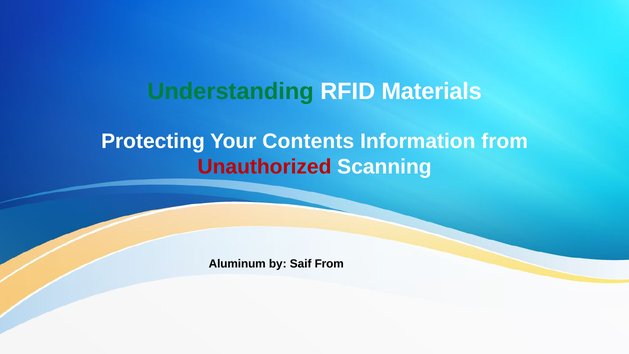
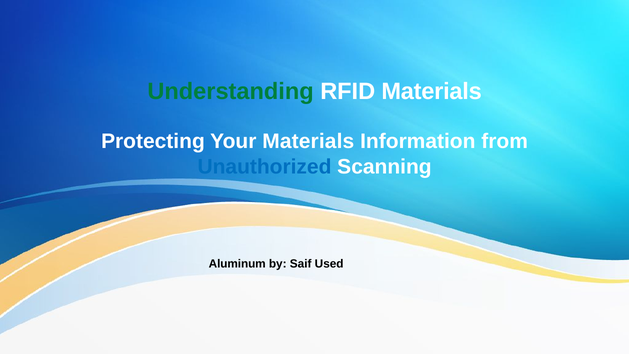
Your Contents: Contents -> Materials (308, 141)
Unauthorized colour: red -> blue (264, 167)
Saif From: From -> Used (329, 264)
